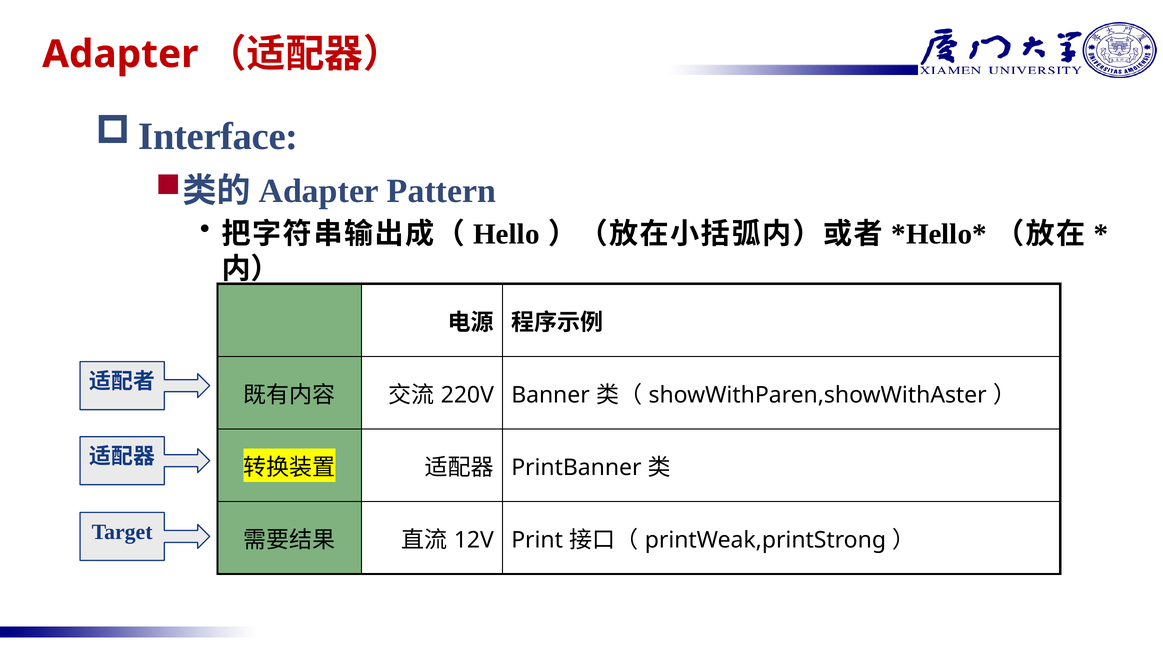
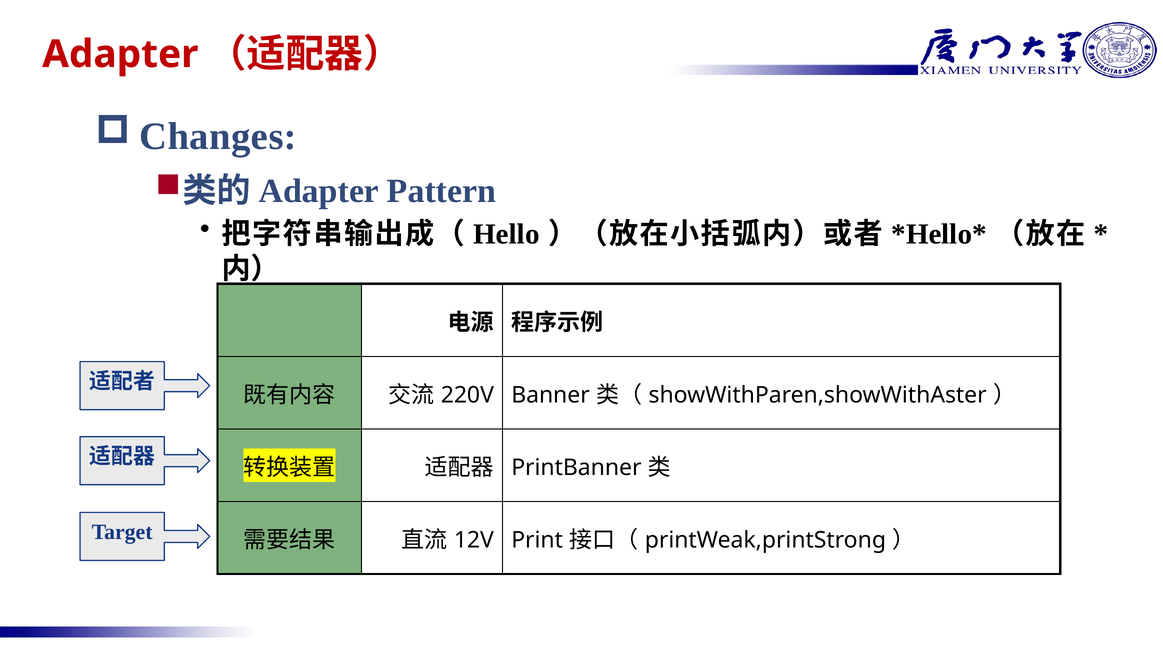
Interface: Interface -> Changes (218, 137)
